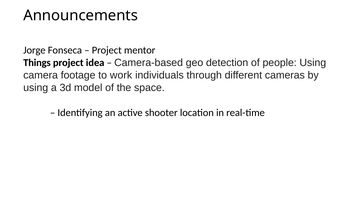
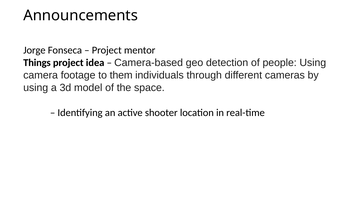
work: work -> them (121, 75)
